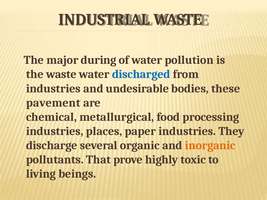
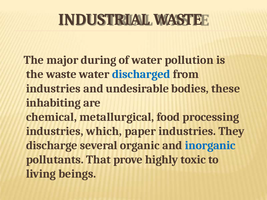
pavement: pavement -> inhabiting (53, 103)
places: places -> which (104, 131)
inorganic colour: orange -> blue (210, 146)
